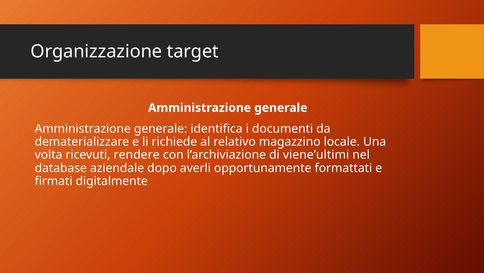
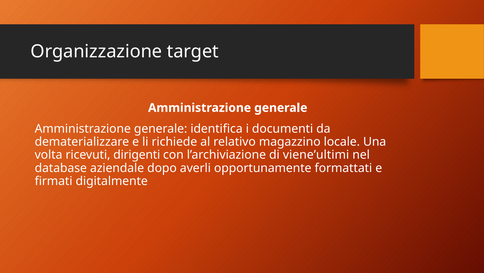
rendere: rendere -> dirigenti (137, 155)
